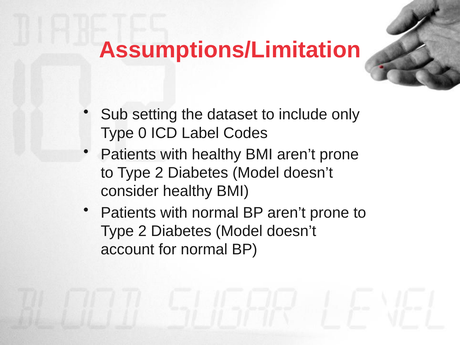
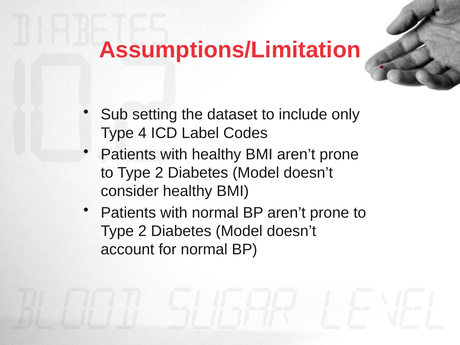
0: 0 -> 4 (142, 133)
